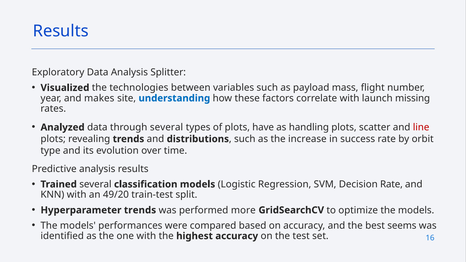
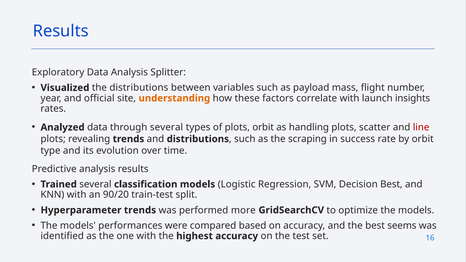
the technologies: technologies -> distributions (139, 88)
makes: makes -> official (99, 98)
understanding colour: blue -> orange (174, 98)
missing: missing -> insights (413, 98)
plots have: have -> orbit (263, 127)
increase: increase -> scraping (307, 139)
Decision Rate: Rate -> Best (391, 184)
49/20: 49/20 -> 90/20 (116, 195)
